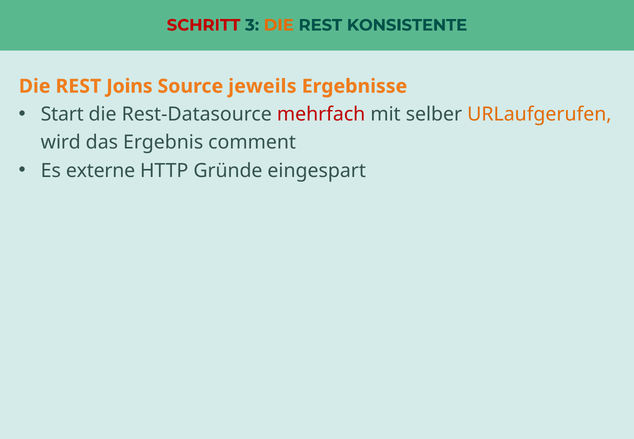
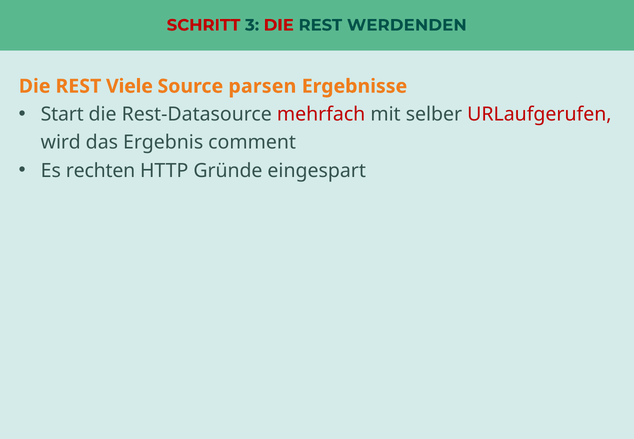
DIE colour: orange -> red (279, 25)
KONSISTENTE: KONSISTENTE -> WERDENDEN (407, 25)
Joins: Joins -> Viele (129, 86)
jeweils: jeweils -> parsen (262, 86)
URLaufgerufen colour: orange -> red (539, 114)
externe: externe -> rechten (101, 171)
